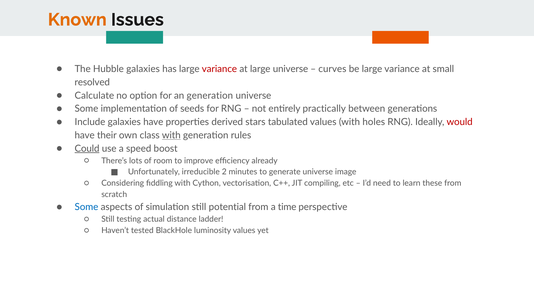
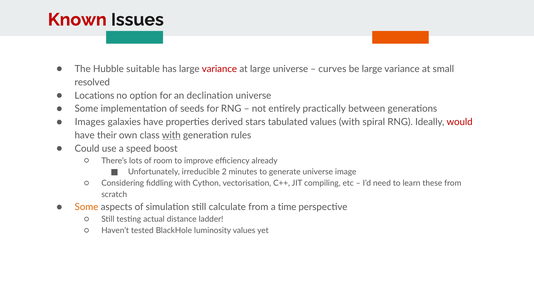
Known colour: orange -> red (77, 20)
Hubble galaxies: galaxies -> suitable (143, 69)
Calculate: Calculate -> Locations (94, 95)
an generation: generation -> declination (210, 95)
Include: Include -> Images (90, 122)
holes: holes -> spiral (374, 122)
Could underline: present -> none (87, 148)
Some colour: blue -> orange (86, 207)
potential: potential -> calculate (227, 207)
